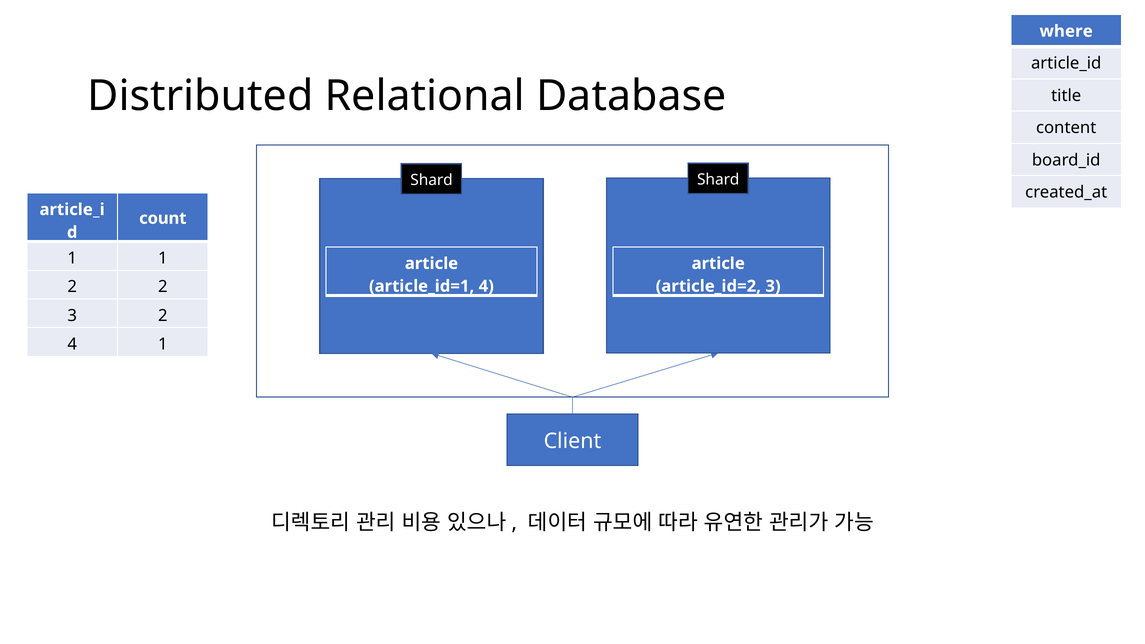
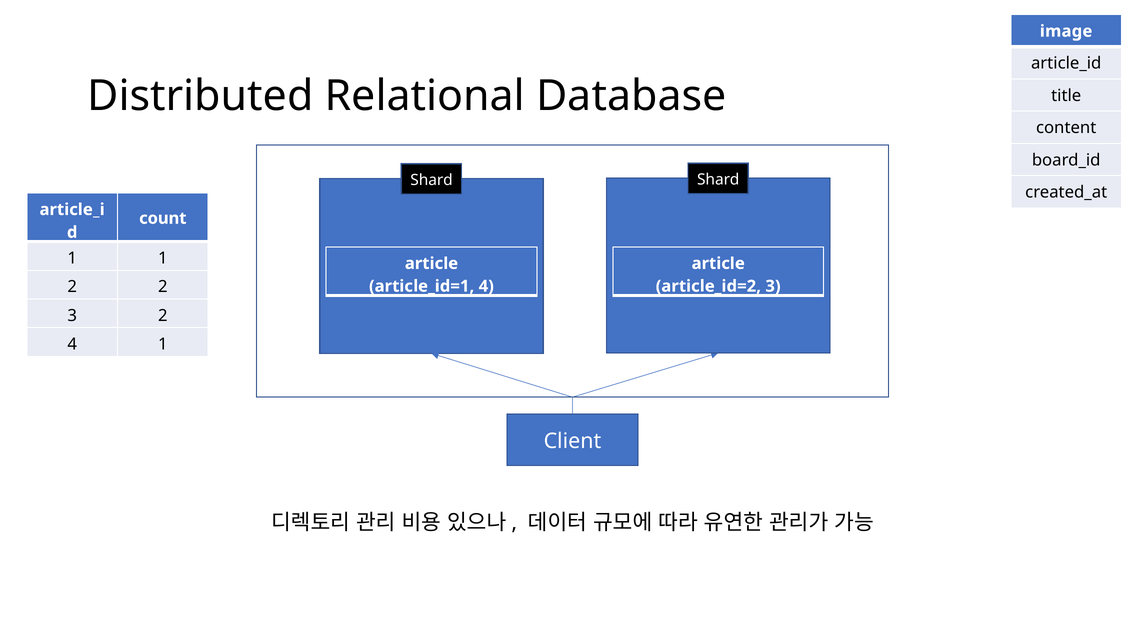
where: where -> image (1066, 31)
